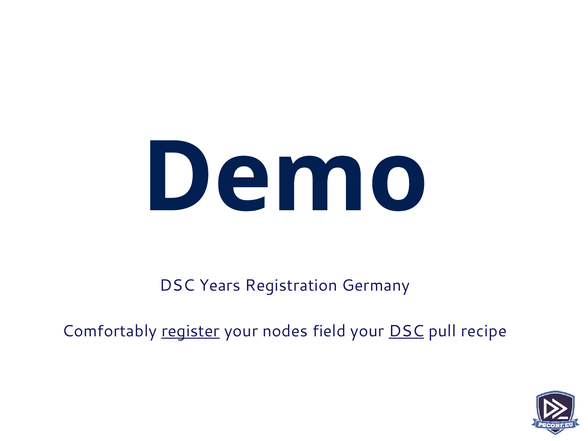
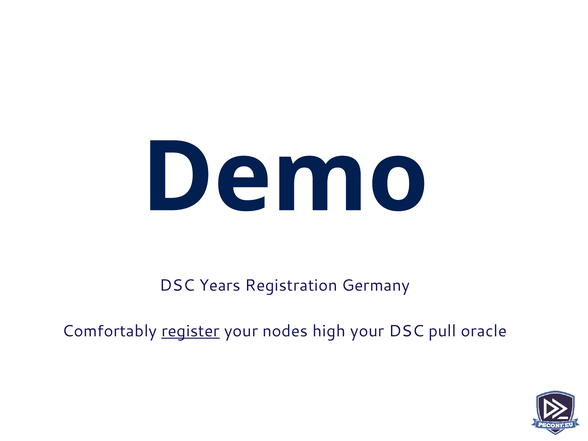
field: field -> high (329, 331)
DSC underline: present -> none (406, 331)
recipe: recipe -> oracle (484, 331)
